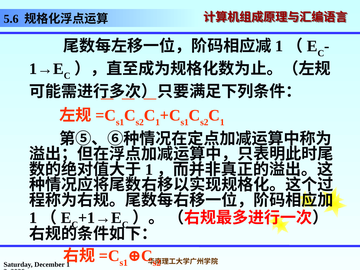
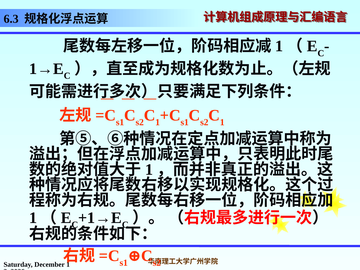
5.6: 5.6 -> 6.3 (11, 19)
